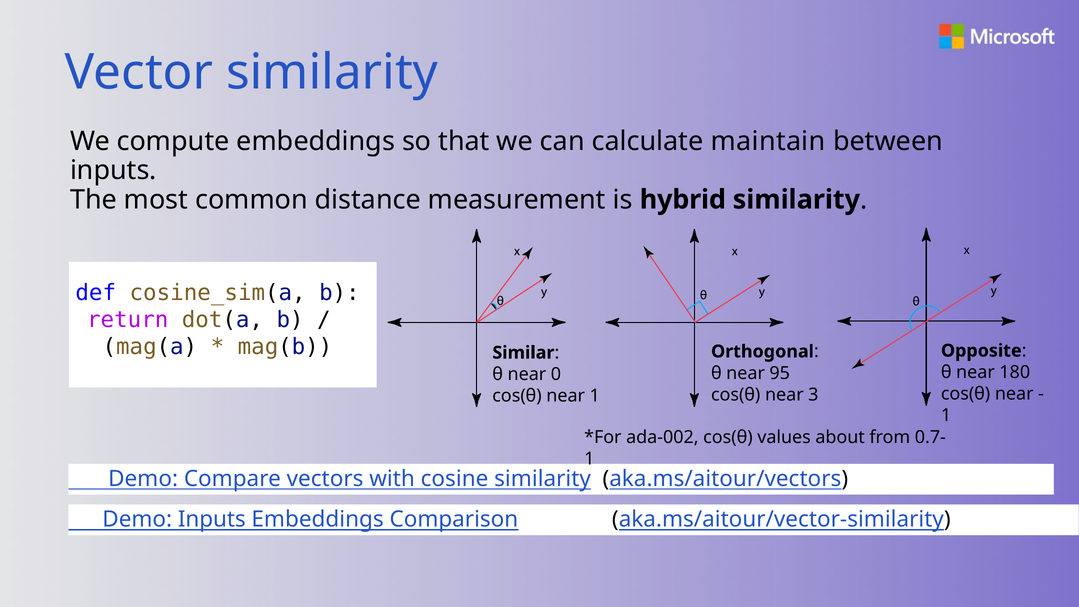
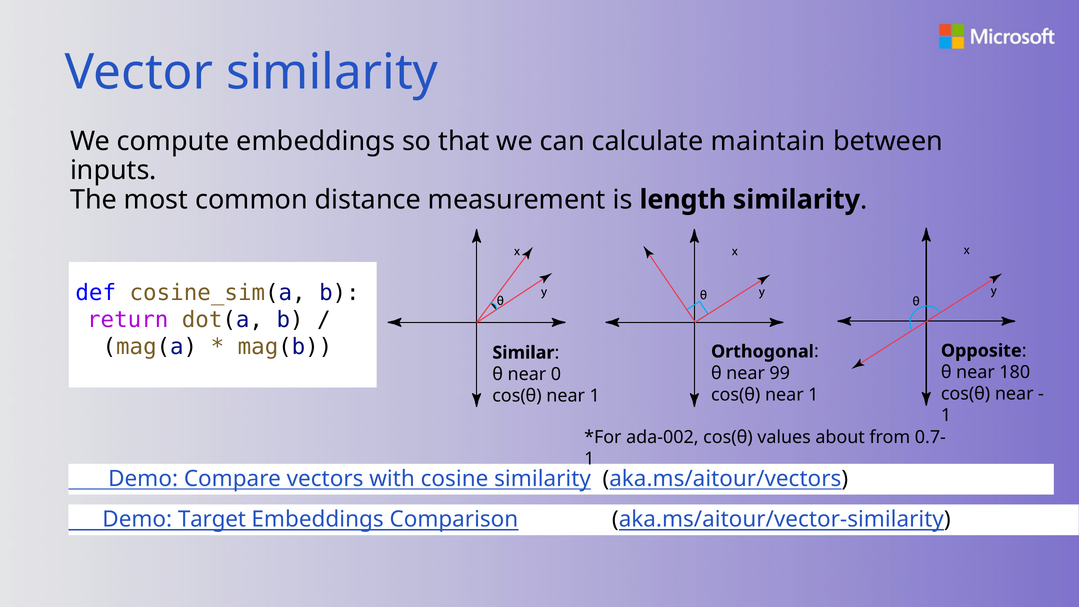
hybrid: hybrid -> length (683, 200)
95: 95 -> 99 (780, 373)
3: 3 -> 1 (813, 395)
Demo Inputs: Inputs -> Target (212, 519)
